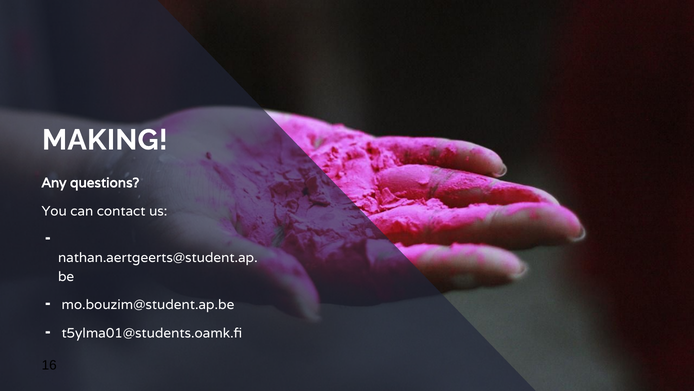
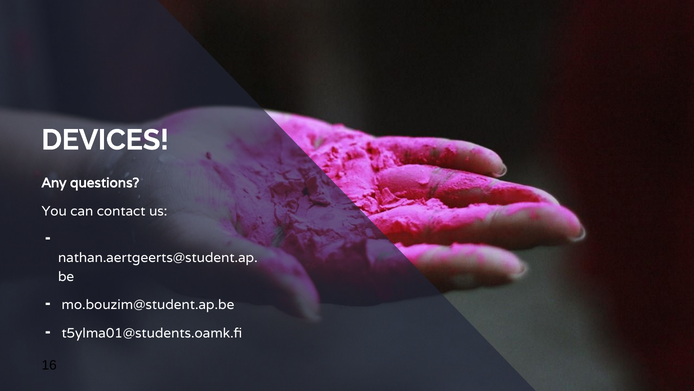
MAKING: MAKING -> DEVICES (105, 140)
